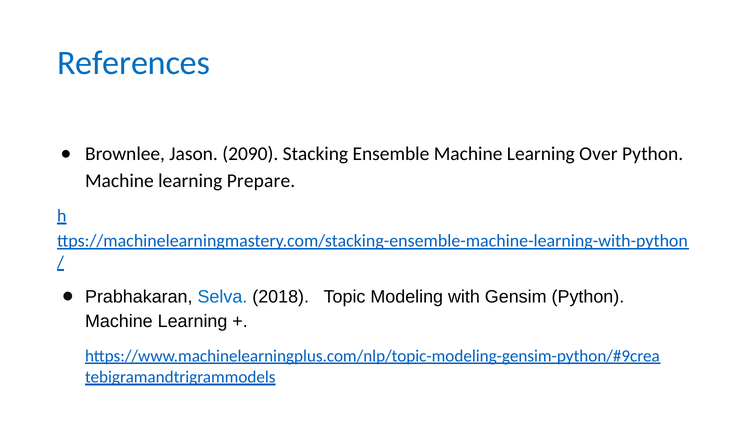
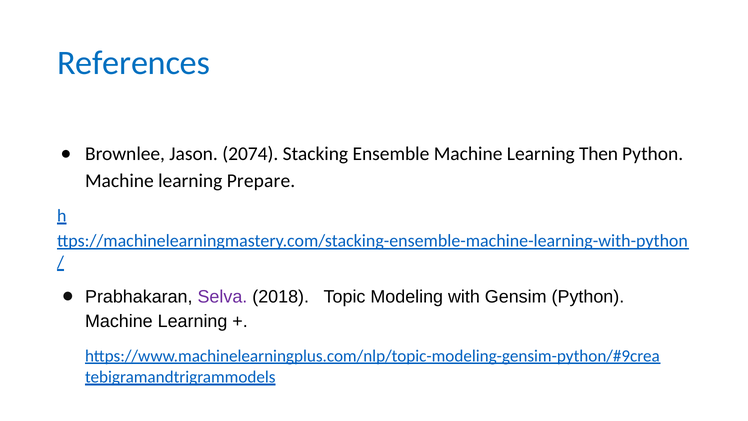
2090: 2090 -> 2074 (250, 154)
Over: Over -> Then (599, 154)
Selva colour: blue -> purple (222, 297)
